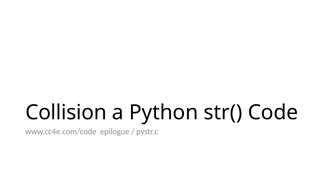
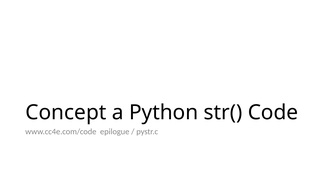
Collision: Collision -> Concept (66, 112)
